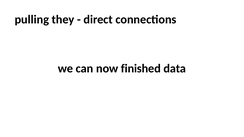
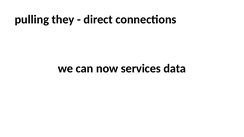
finished: finished -> services (141, 69)
